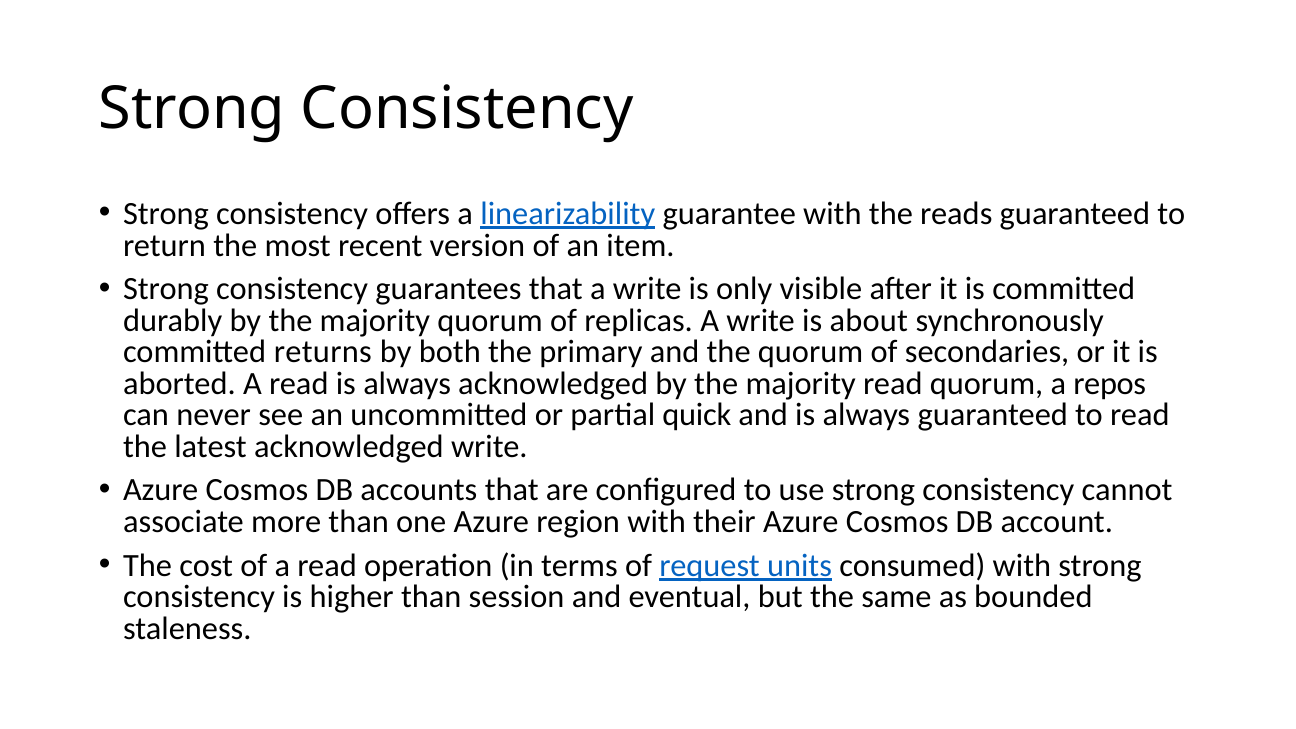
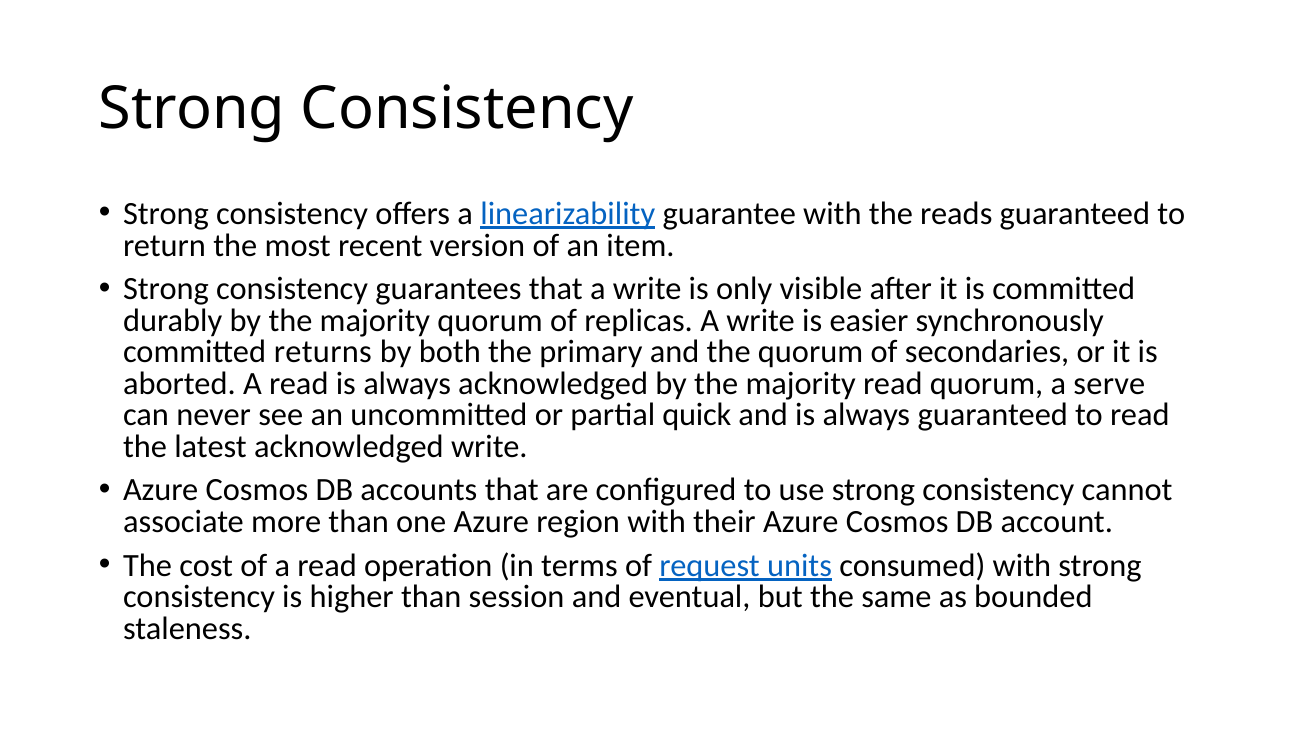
about: about -> easier (869, 321)
repos: repos -> serve (1109, 384)
